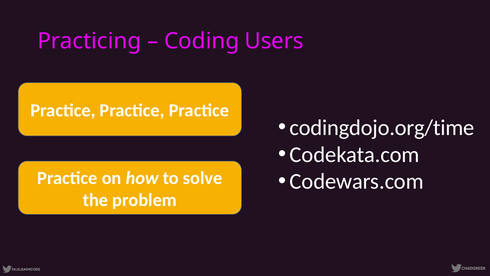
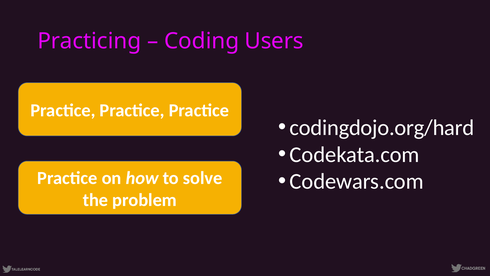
codingdojo.org/time: codingdojo.org/time -> codingdojo.org/hard (382, 127)
